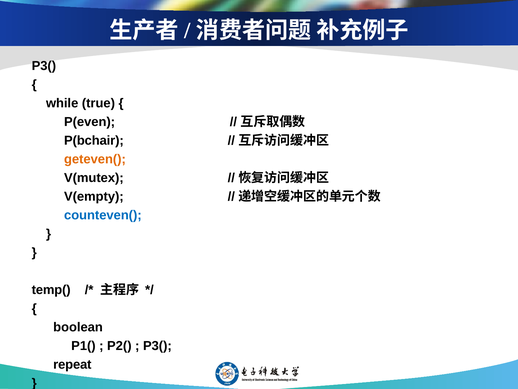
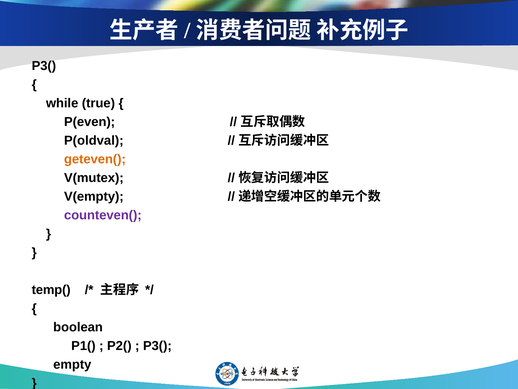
P(bchair: P(bchair -> P(oldval (94, 140)
counteven( colour: blue -> purple (103, 215)
repeat: repeat -> empty (72, 364)
